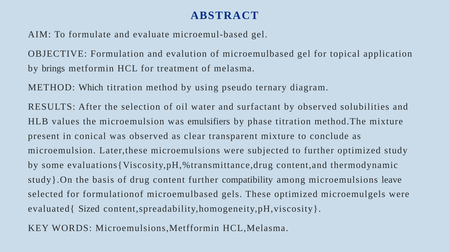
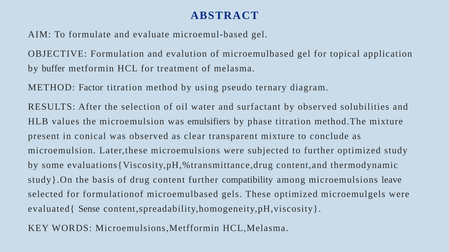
brings: brings -> buffer (53, 68)
Which: Which -> Factor (91, 88)
Sized: Sized -> Sense (89, 209)
